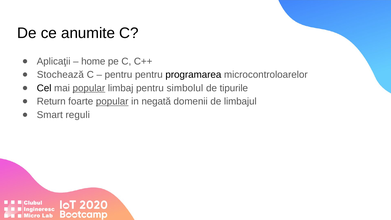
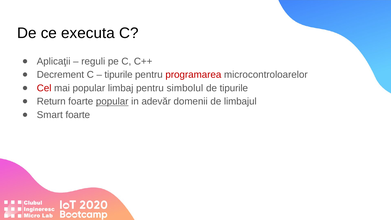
anumite: anumite -> executa (88, 33)
home: home -> reguli (93, 61)
Stochează: Stochează -> Decrement (60, 75)
pentru: pentru -> tipurile (119, 75)
programarea colour: black -> red (193, 75)
Cel colour: black -> red (44, 88)
popular underline: present -> none (89, 88)
negată: negată -> adevăr (156, 101)
Smart reguli: reguli -> foarte (78, 115)
